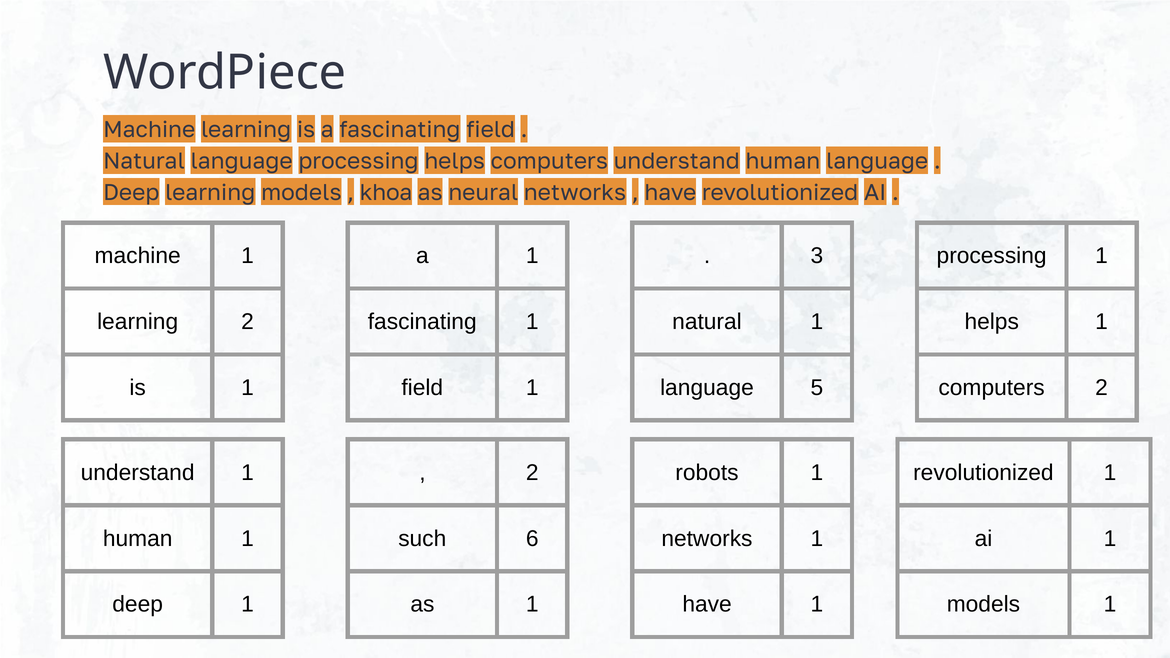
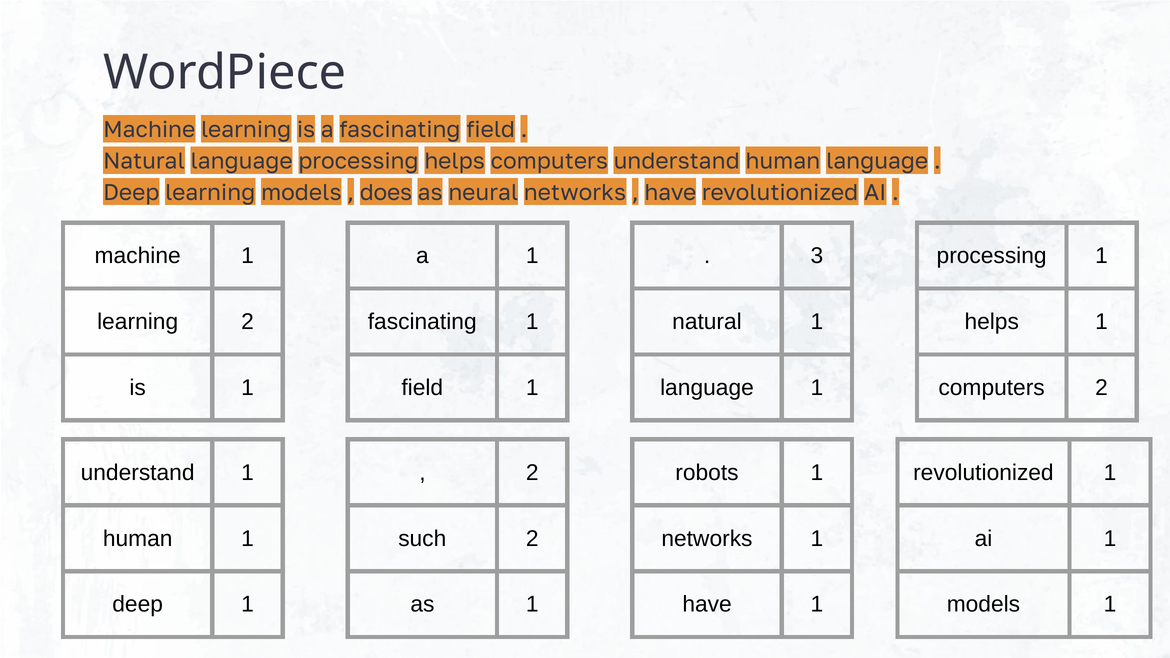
khoa: khoa -> does (386, 193)
language 5: 5 -> 1 (817, 388)
such 6: 6 -> 2 (532, 539)
